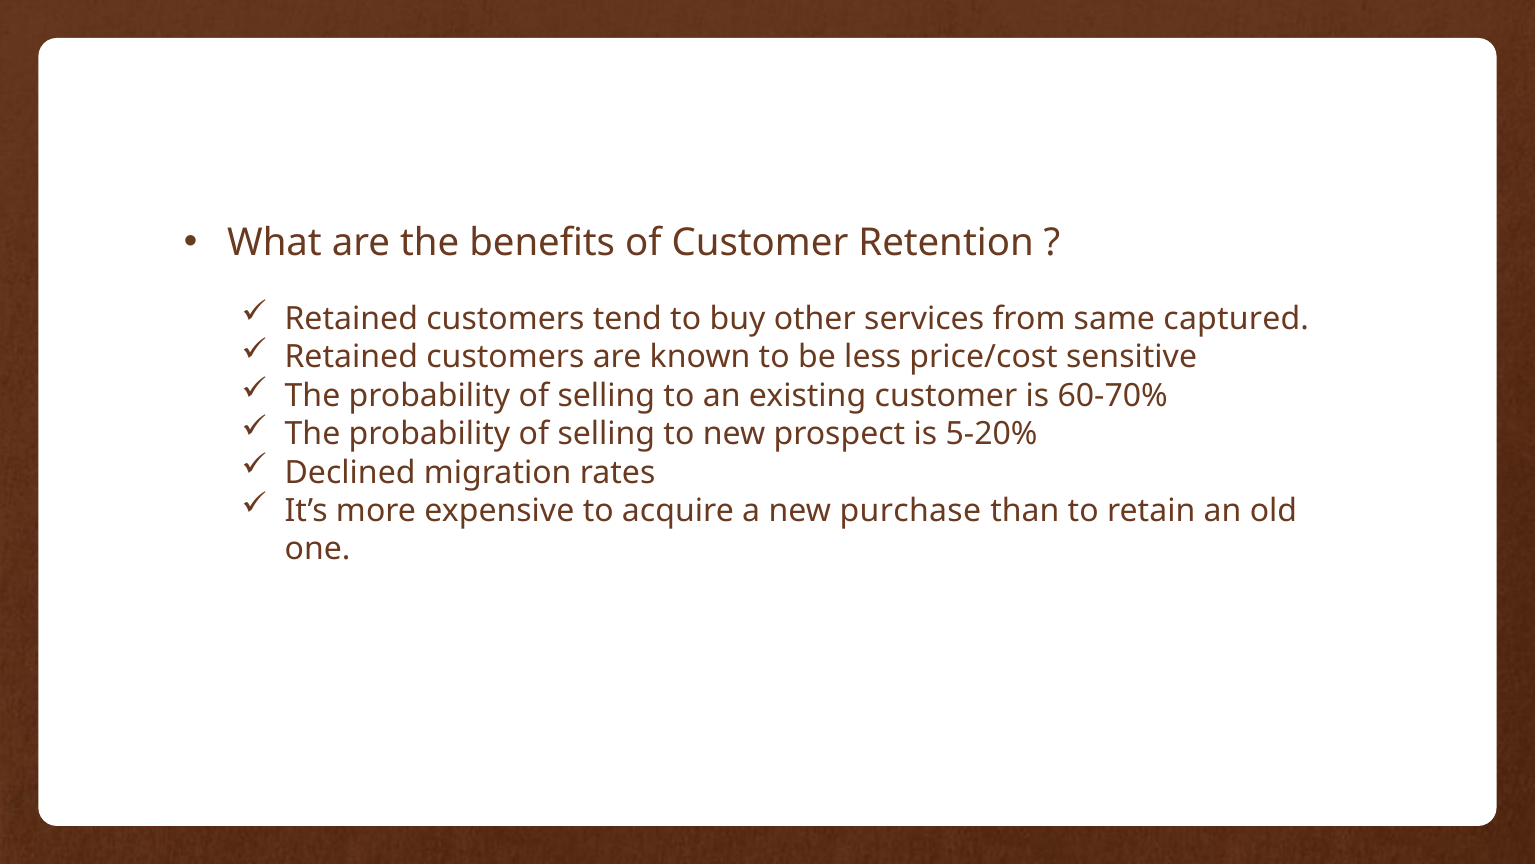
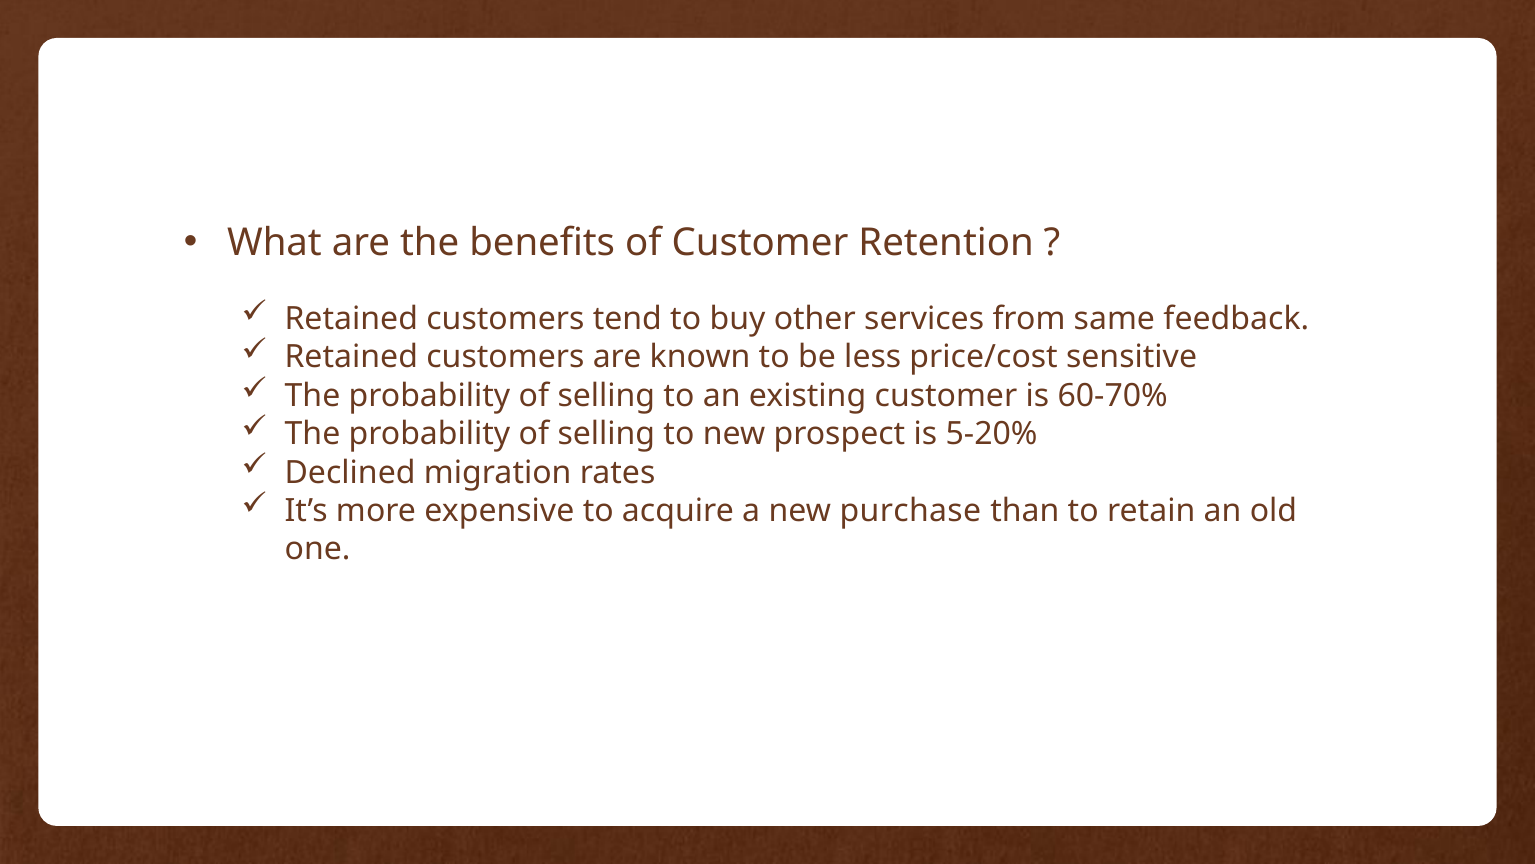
captured: captured -> feedback (1236, 319)
